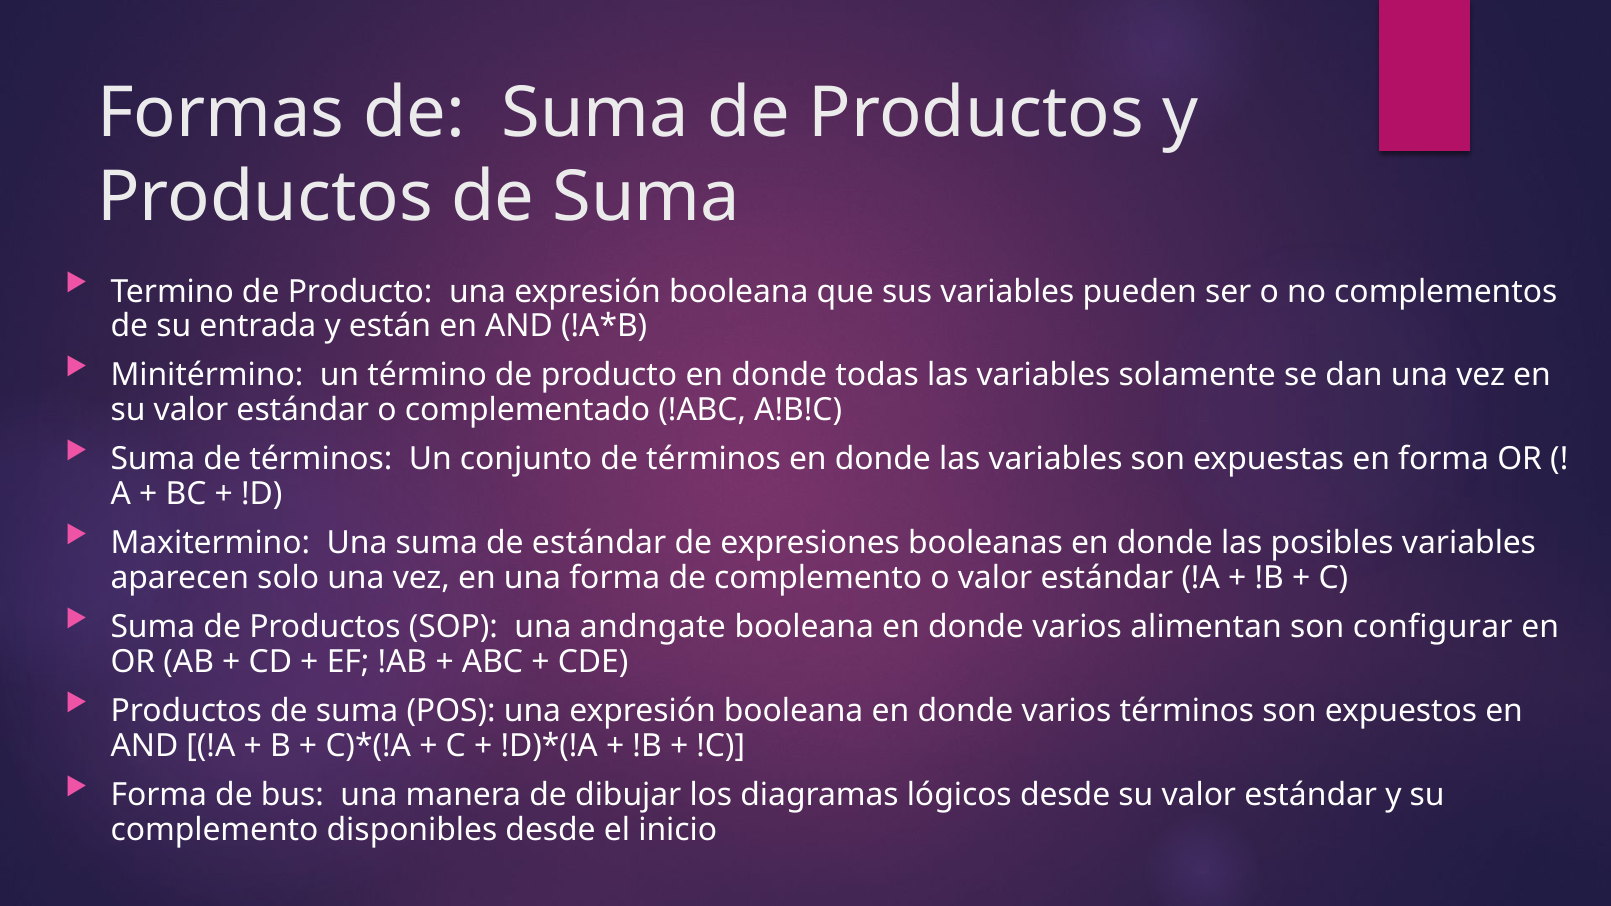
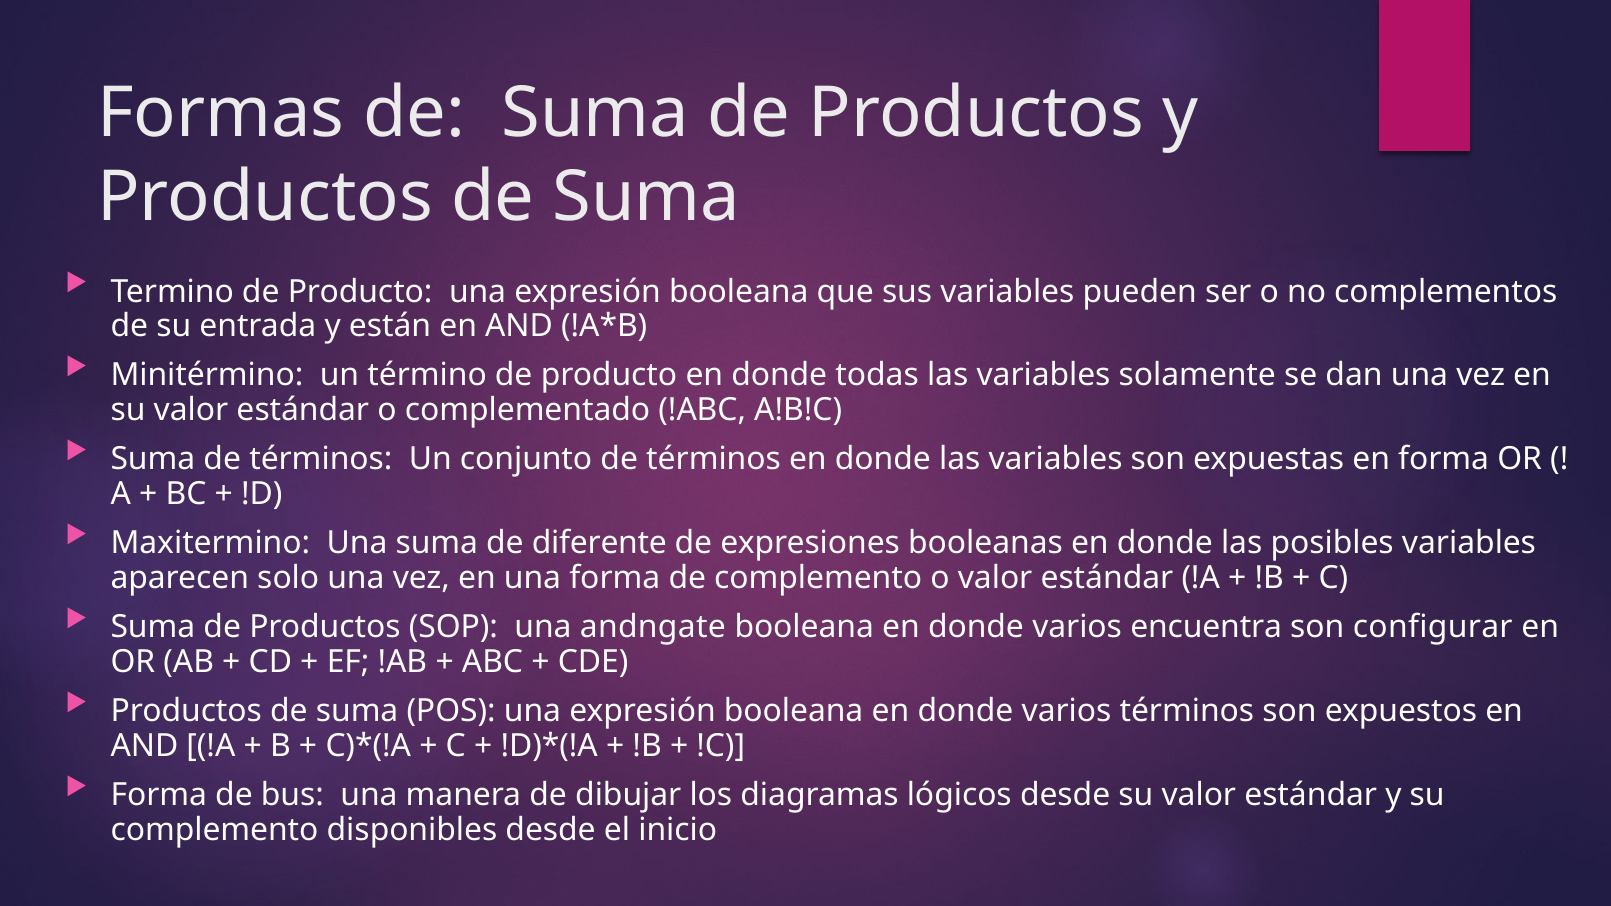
de estándar: estándar -> diferente (599, 543)
alimentan: alimentan -> encuentra (1206, 627)
